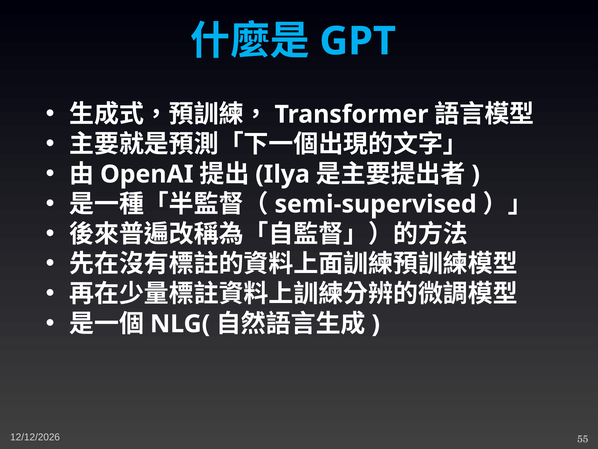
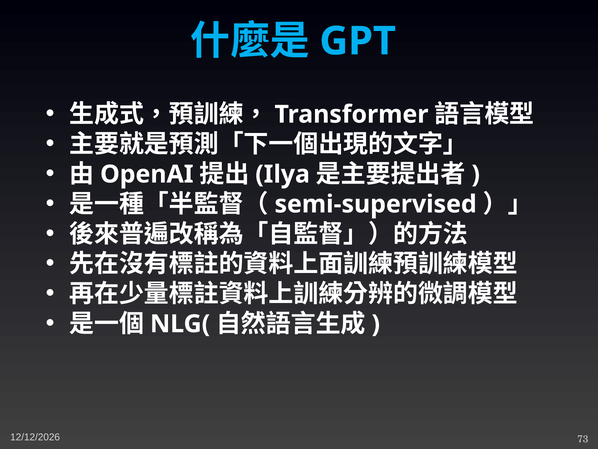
55: 55 -> 73 (583, 439)
